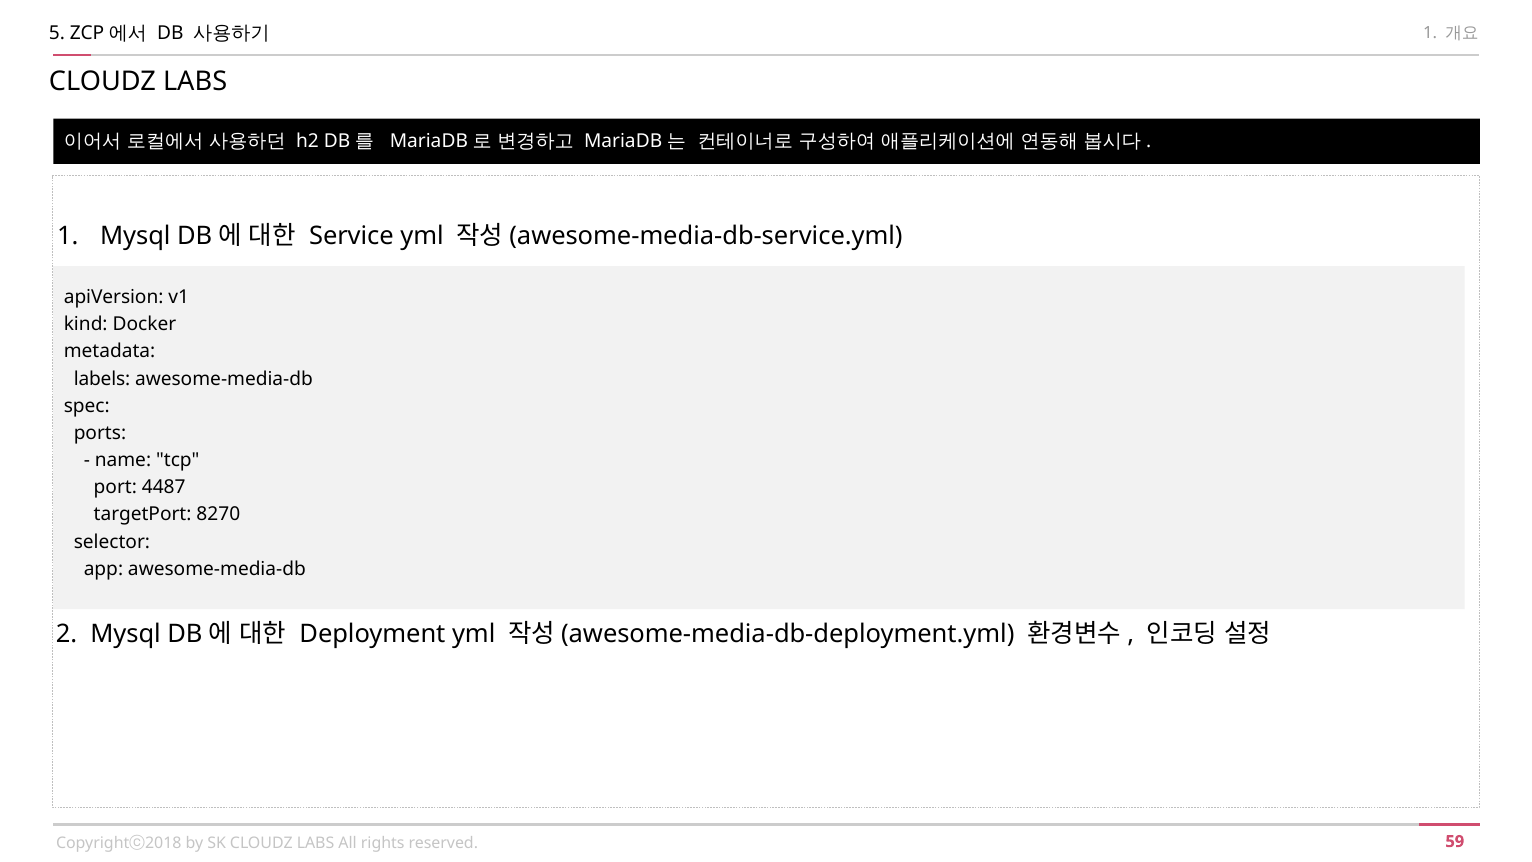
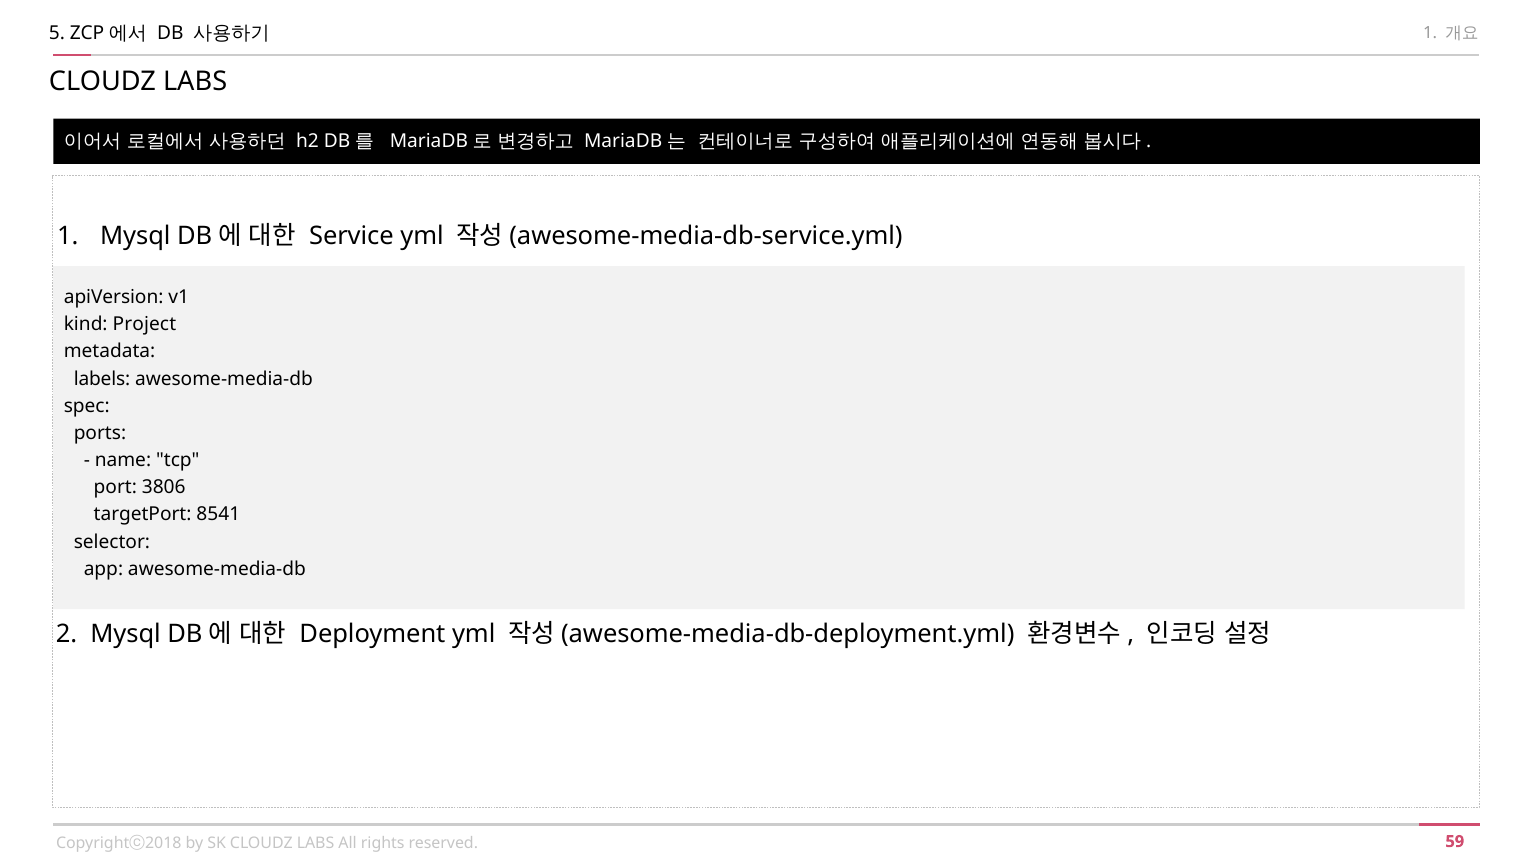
Docker: Docker -> Project (144, 324)
4487: 4487 -> 3806 (164, 487)
8270: 8270 -> 8541 (218, 514)
